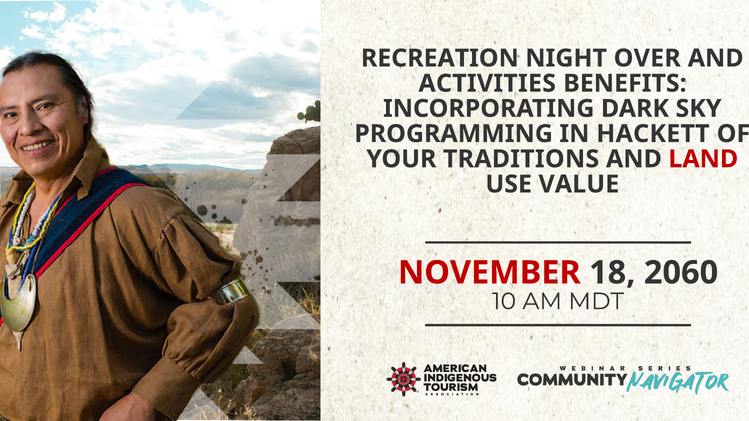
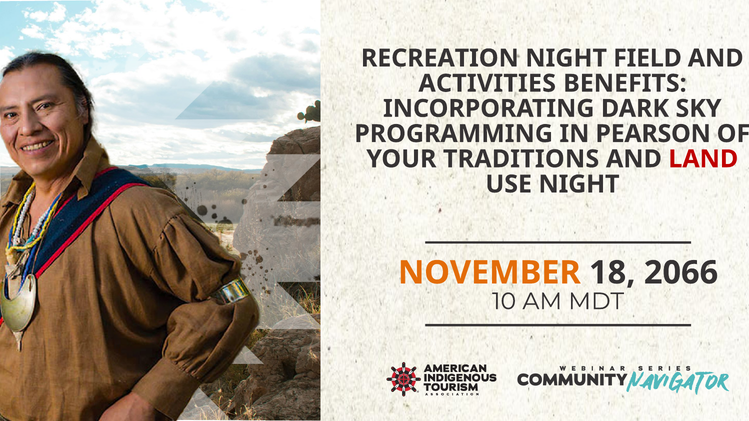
OVER: OVER -> FIELD (647, 58)
HACKETT: HACKETT -> PEARSON (653, 134)
USE VALUE: VALUE -> NIGHT (579, 184)
NOVEMBER colour: red -> orange (489, 273)
2060: 2060 -> 2066 (681, 273)
